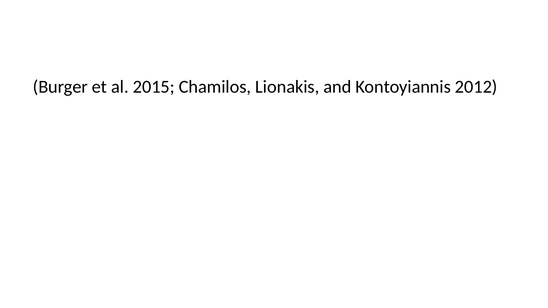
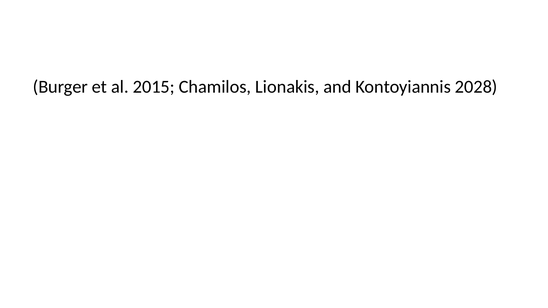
2012: 2012 -> 2028 (476, 87)
